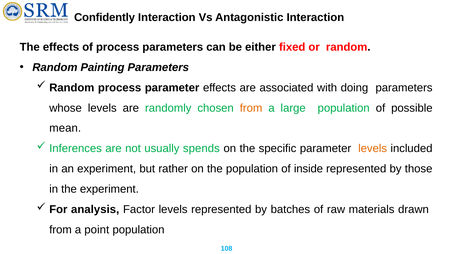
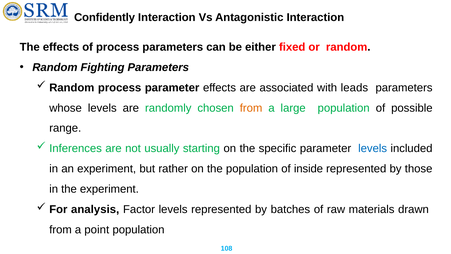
Painting: Painting -> Fighting (103, 67)
doing: doing -> leads (354, 88)
mean: mean -> range (65, 128)
spends: spends -> starting (201, 148)
levels colour: orange -> blue (373, 148)
